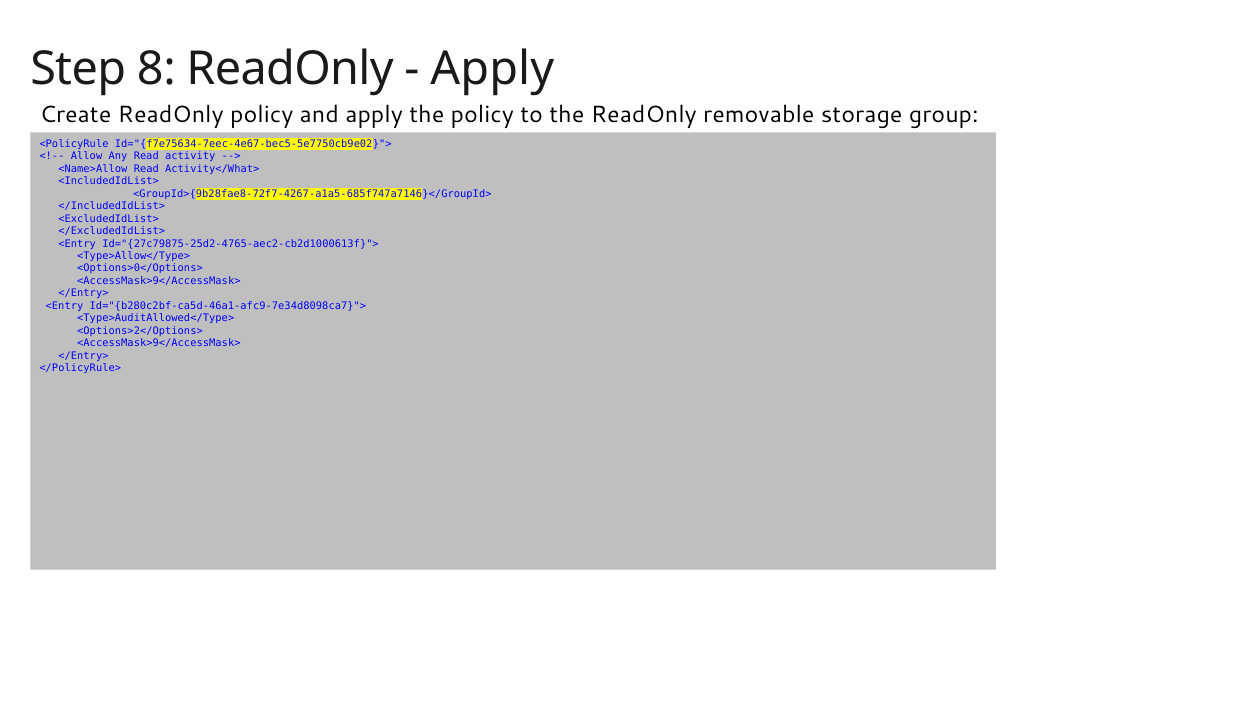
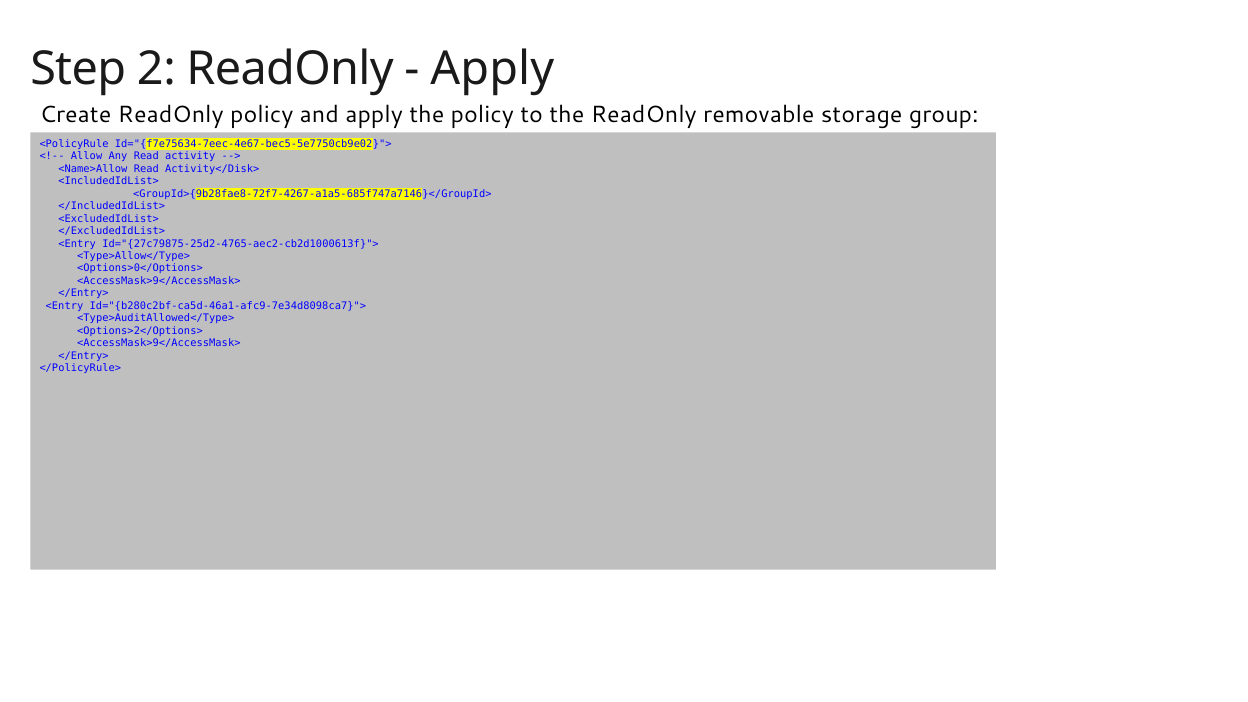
8: 8 -> 2 (156, 69)
Activity</What>: Activity</What> -> Activity</Disk> (212, 169)
